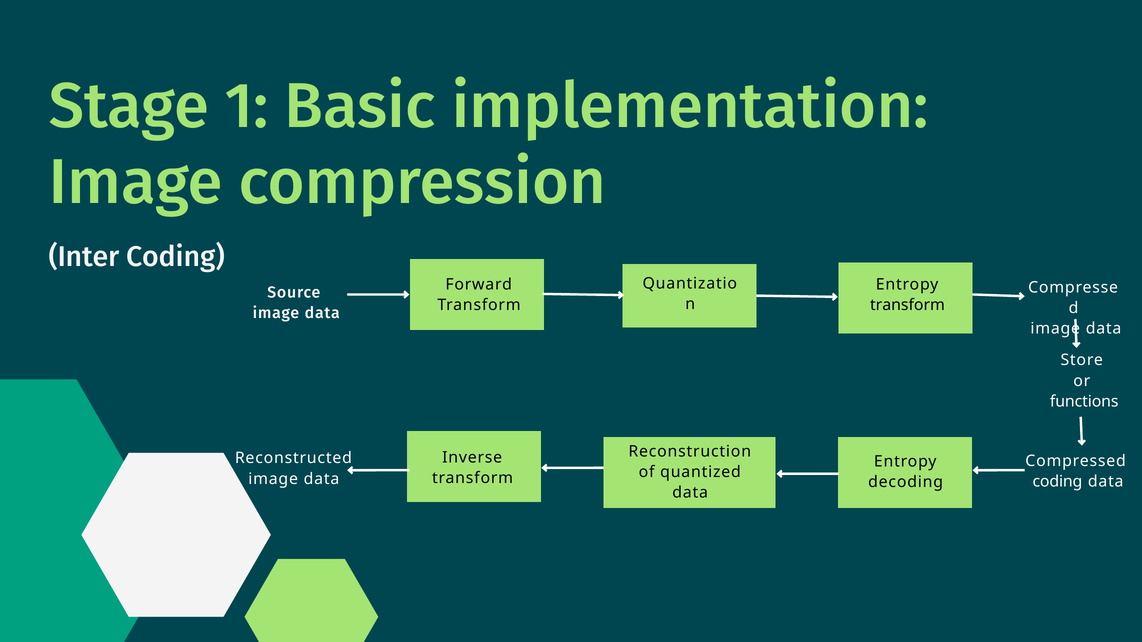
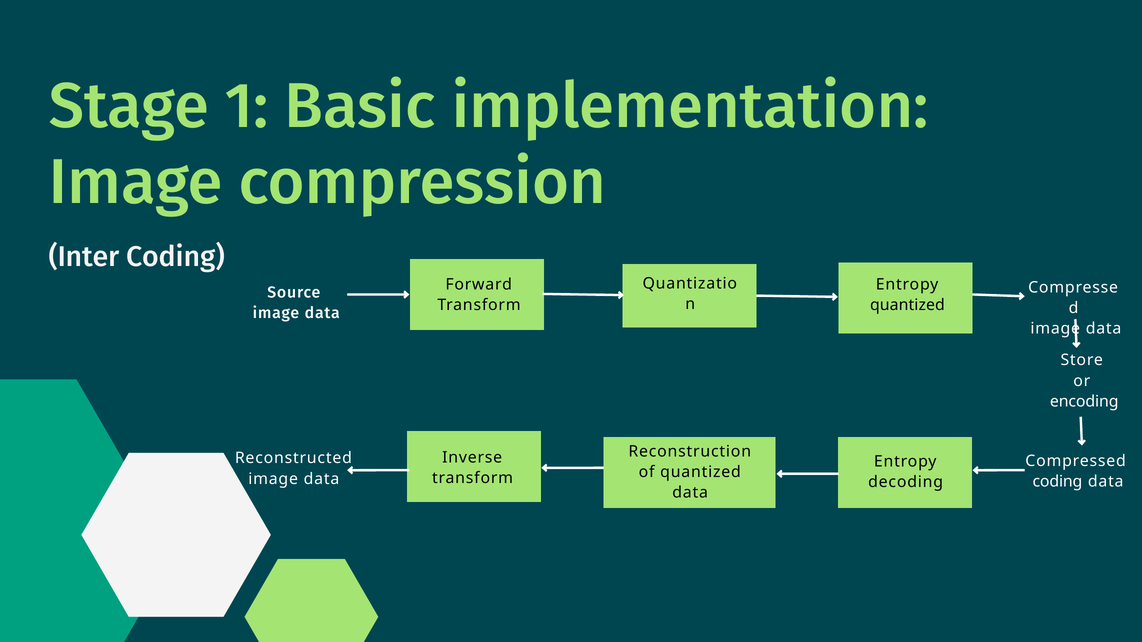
transform: transform -> quantized (907, 305)
functions: functions -> encoding (1084, 402)
